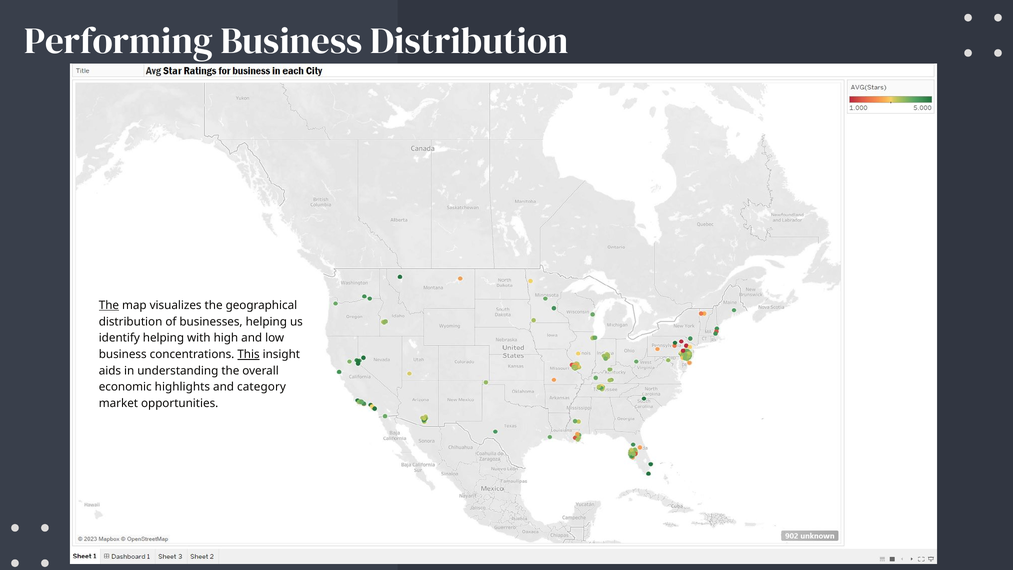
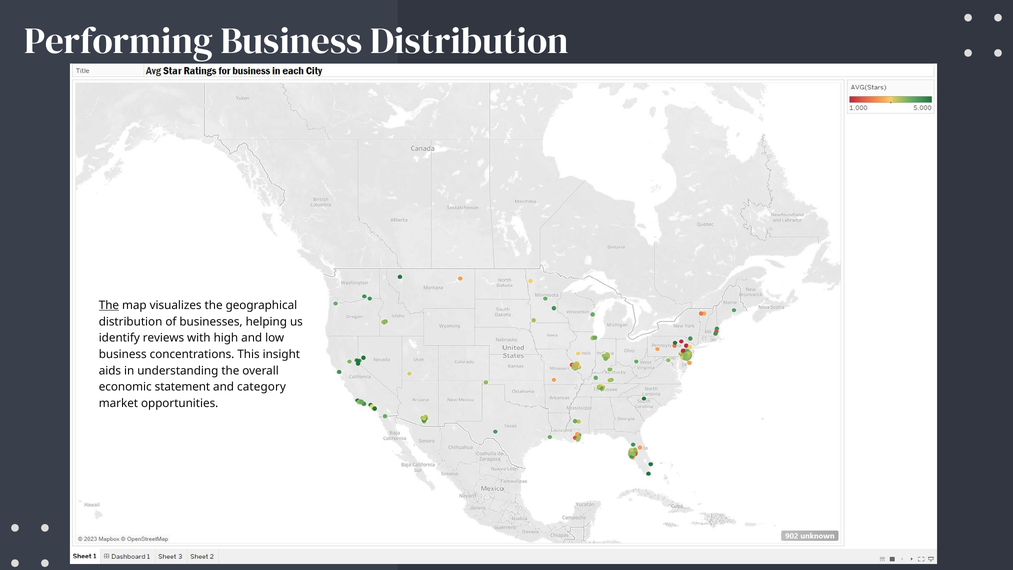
identify helping: helping -> reviews (163, 338)
This underline: present -> none (249, 354)
highlights: highlights -> statement (182, 387)
